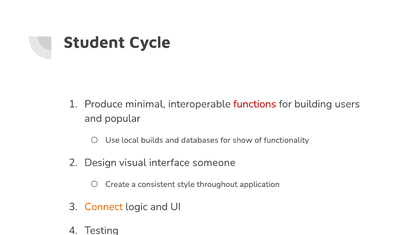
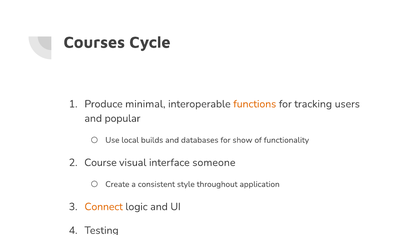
Student: Student -> Courses (94, 42)
functions colour: red -> orange (255, 104)
building: building -> tracking (313, 104)
Design: Design -> Course (101, 162)
